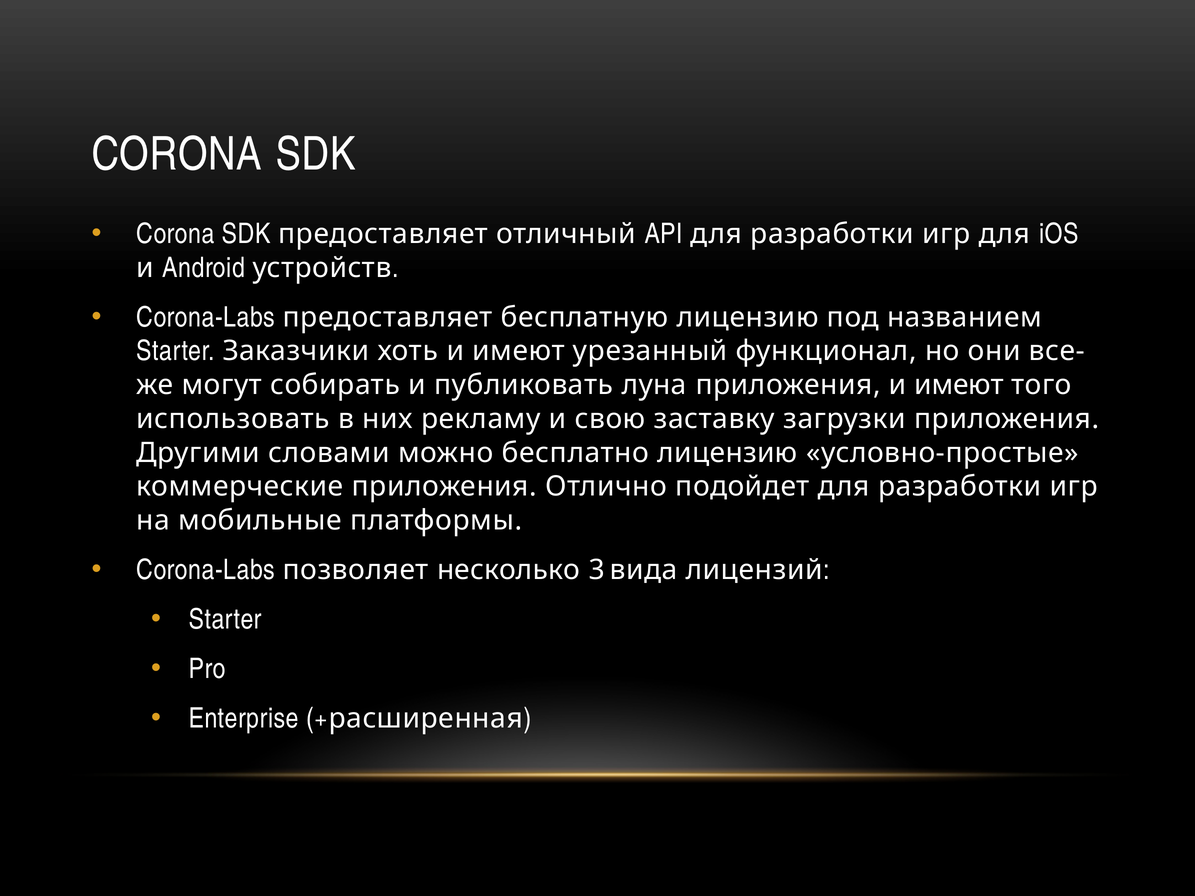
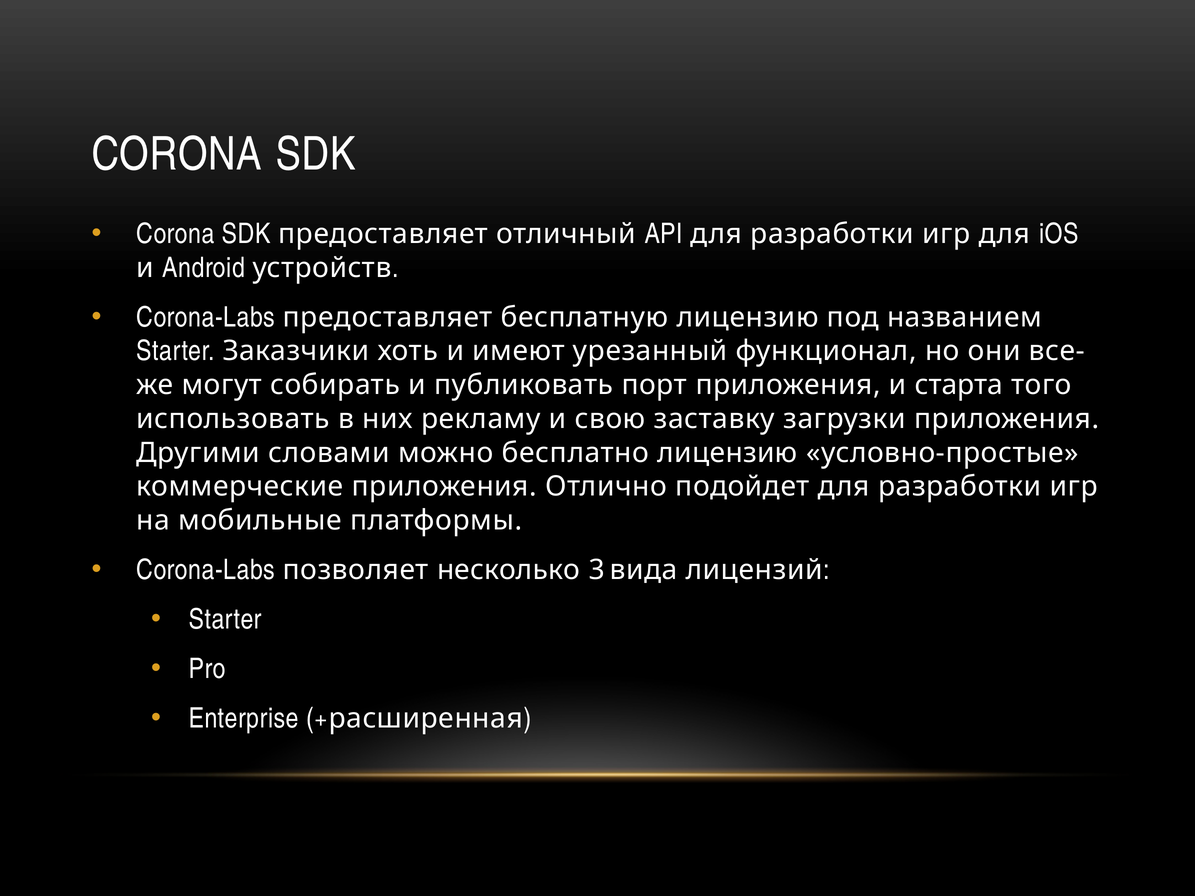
луна: луна -> порт (654, 385)
приложения и имеют: имеют -> старта (959, 385)
